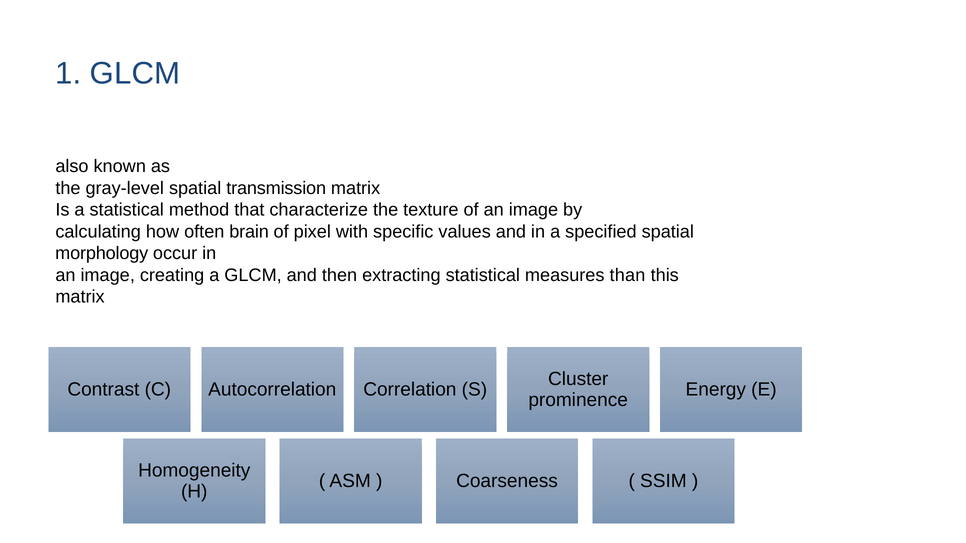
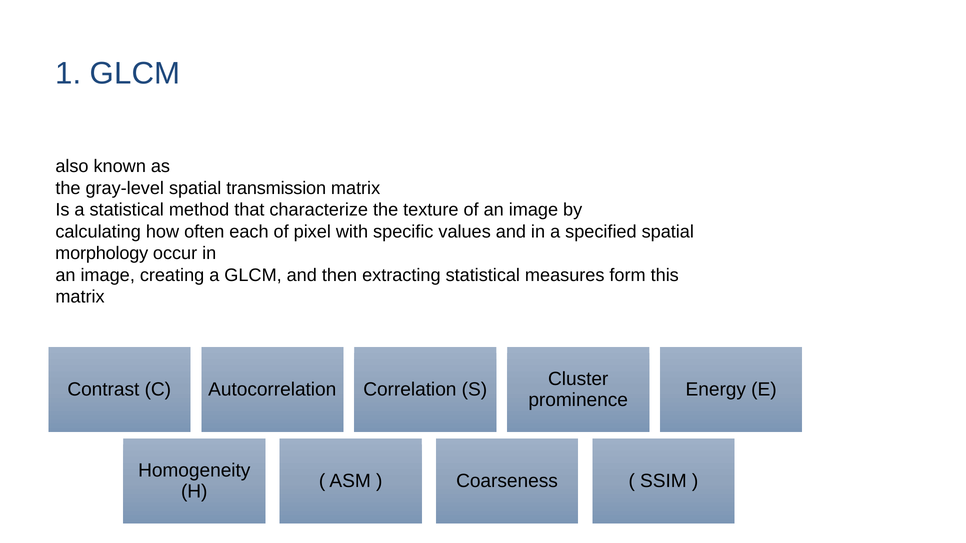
brain: brain -> each (249, 232)
than: than -> form (628, 275)
